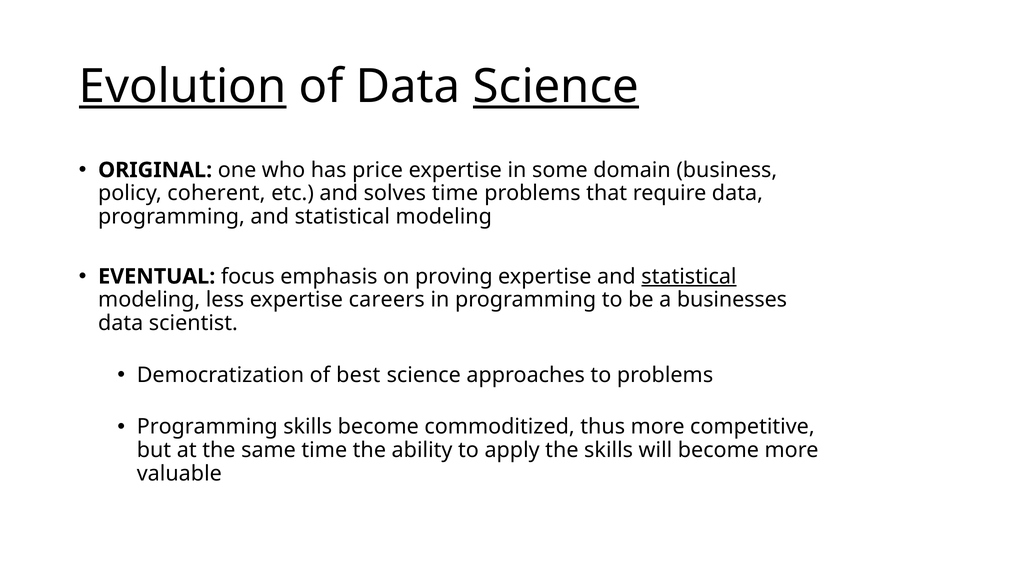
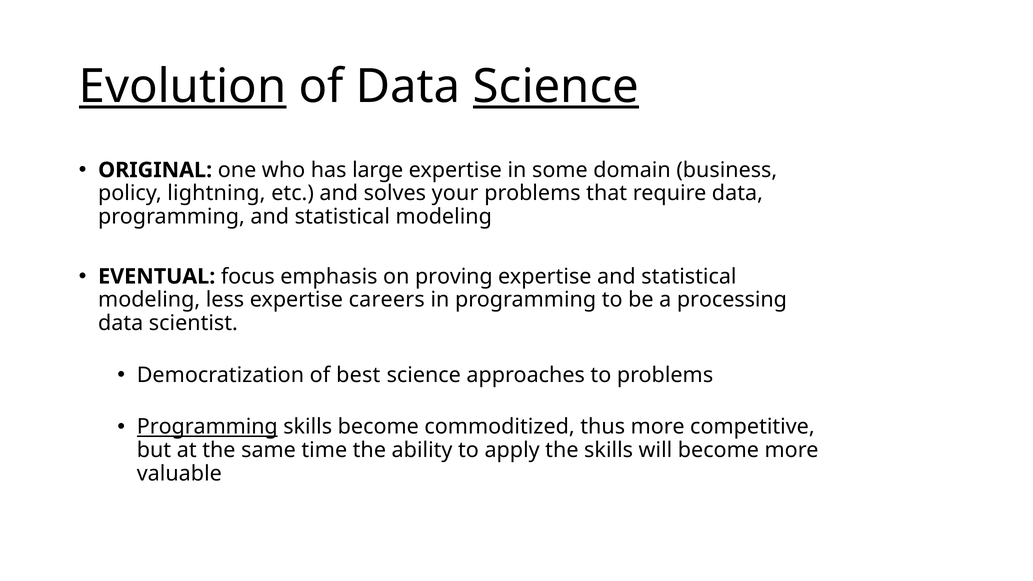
price: price -> large (378, 170)
coherent: coherent -> lightning (216, 193)
solves time: time -> your (455, 193)
statistical underline: present -> none (689, 277)
businesses: businesses -> processing (732, 300)
Programming underline: none -> present (207, 427)
